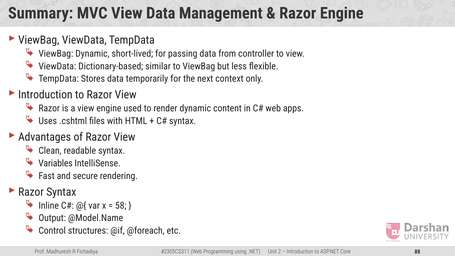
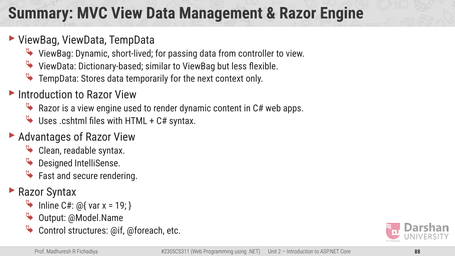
Variables: Variables -> Designed (56, 163)
58: 58 -> 19 (121, 206)
